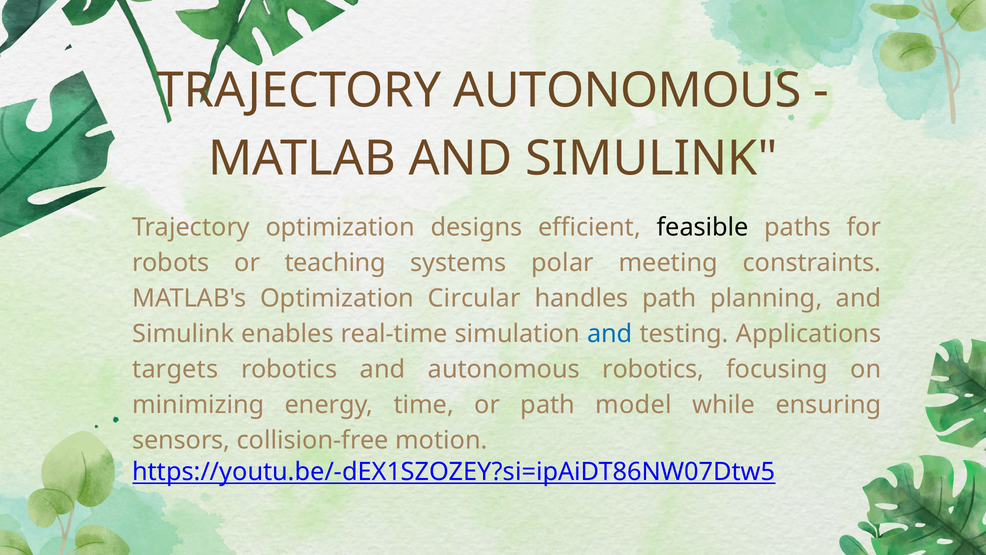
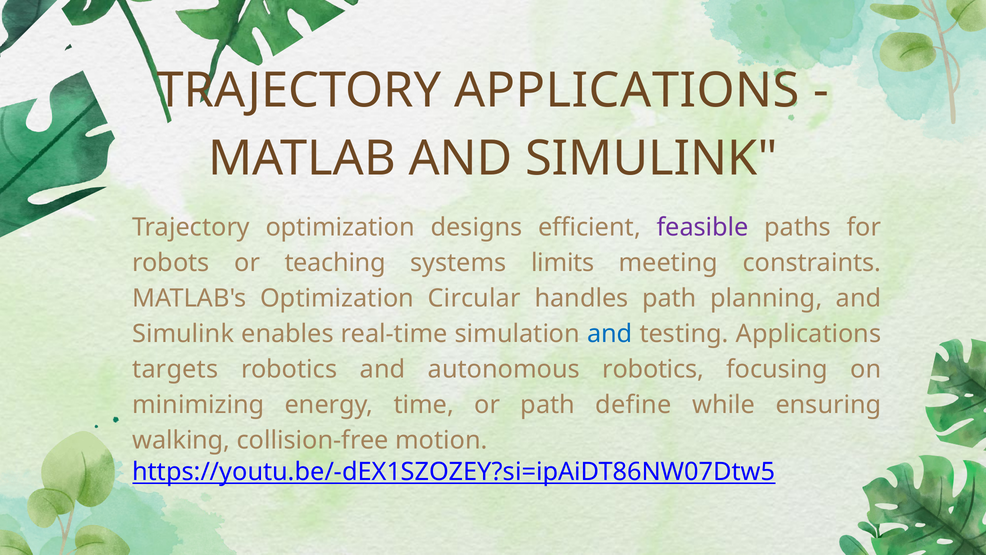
TRAJECTORY AUTONOMOUS: AUTONOMOUS -> APPLICATIONS (627, 90)
feasible colour: black -> purple (703, 227)
polar: polar -> limits (563, 263)
model: model -> define (634, 405)
sensors: sensors -> walking (181, 440)
